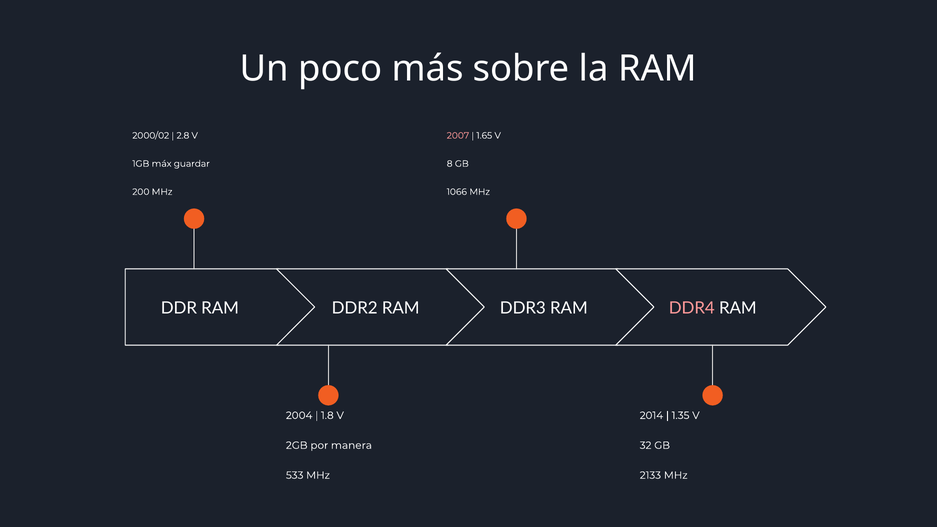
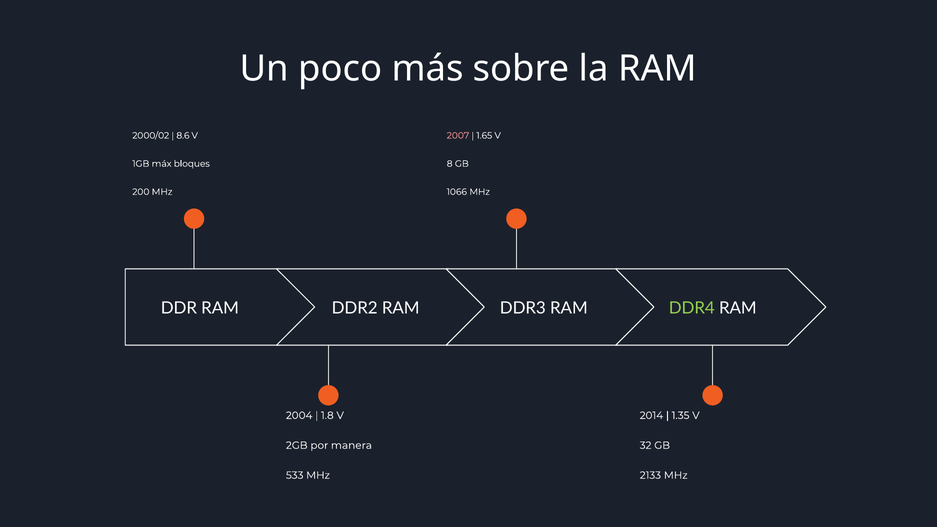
2.8: 2.8 -> 8.6 (183, 136)
guardar: guardar -> bloques (192, 164)
DDR4 colour: pink -> light green (692, 308)
